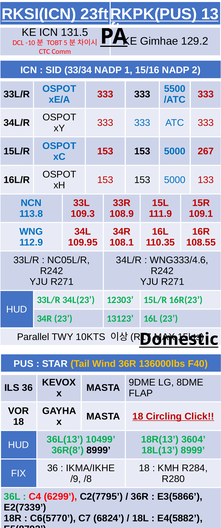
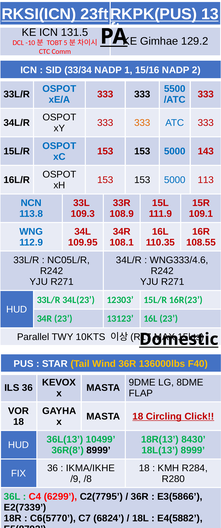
333 colour: blue -> orange (142, 123)
267: 267 -> 143 (206, 152)
133: 133 -> 113 (206, 180)
3604: 3604 -> 8430 (193, 440)
